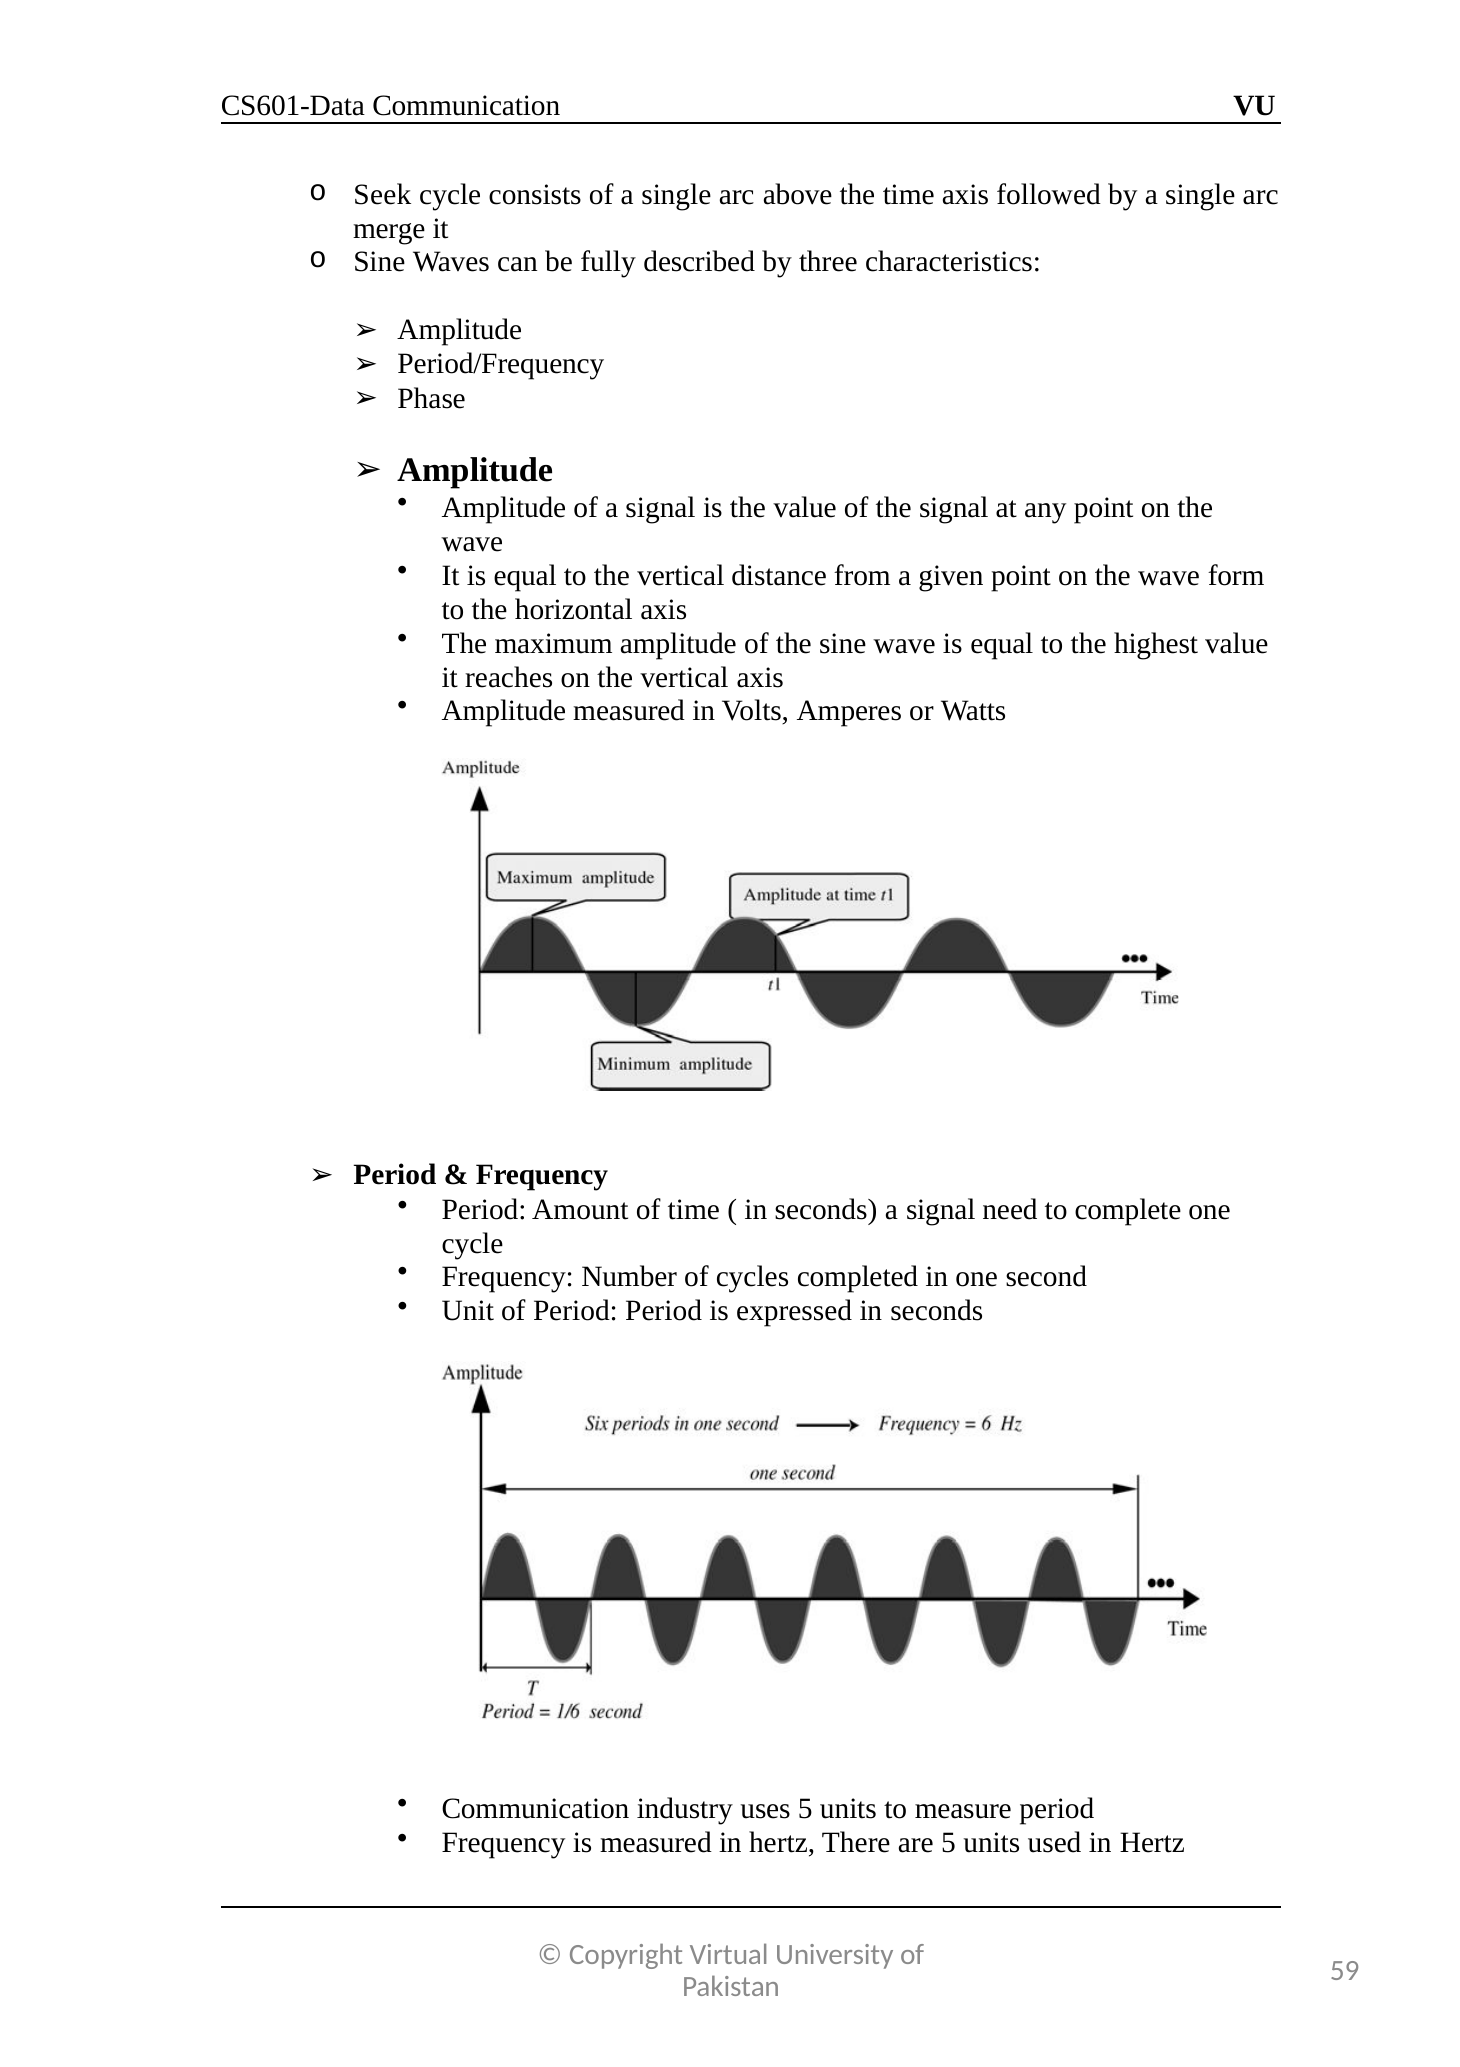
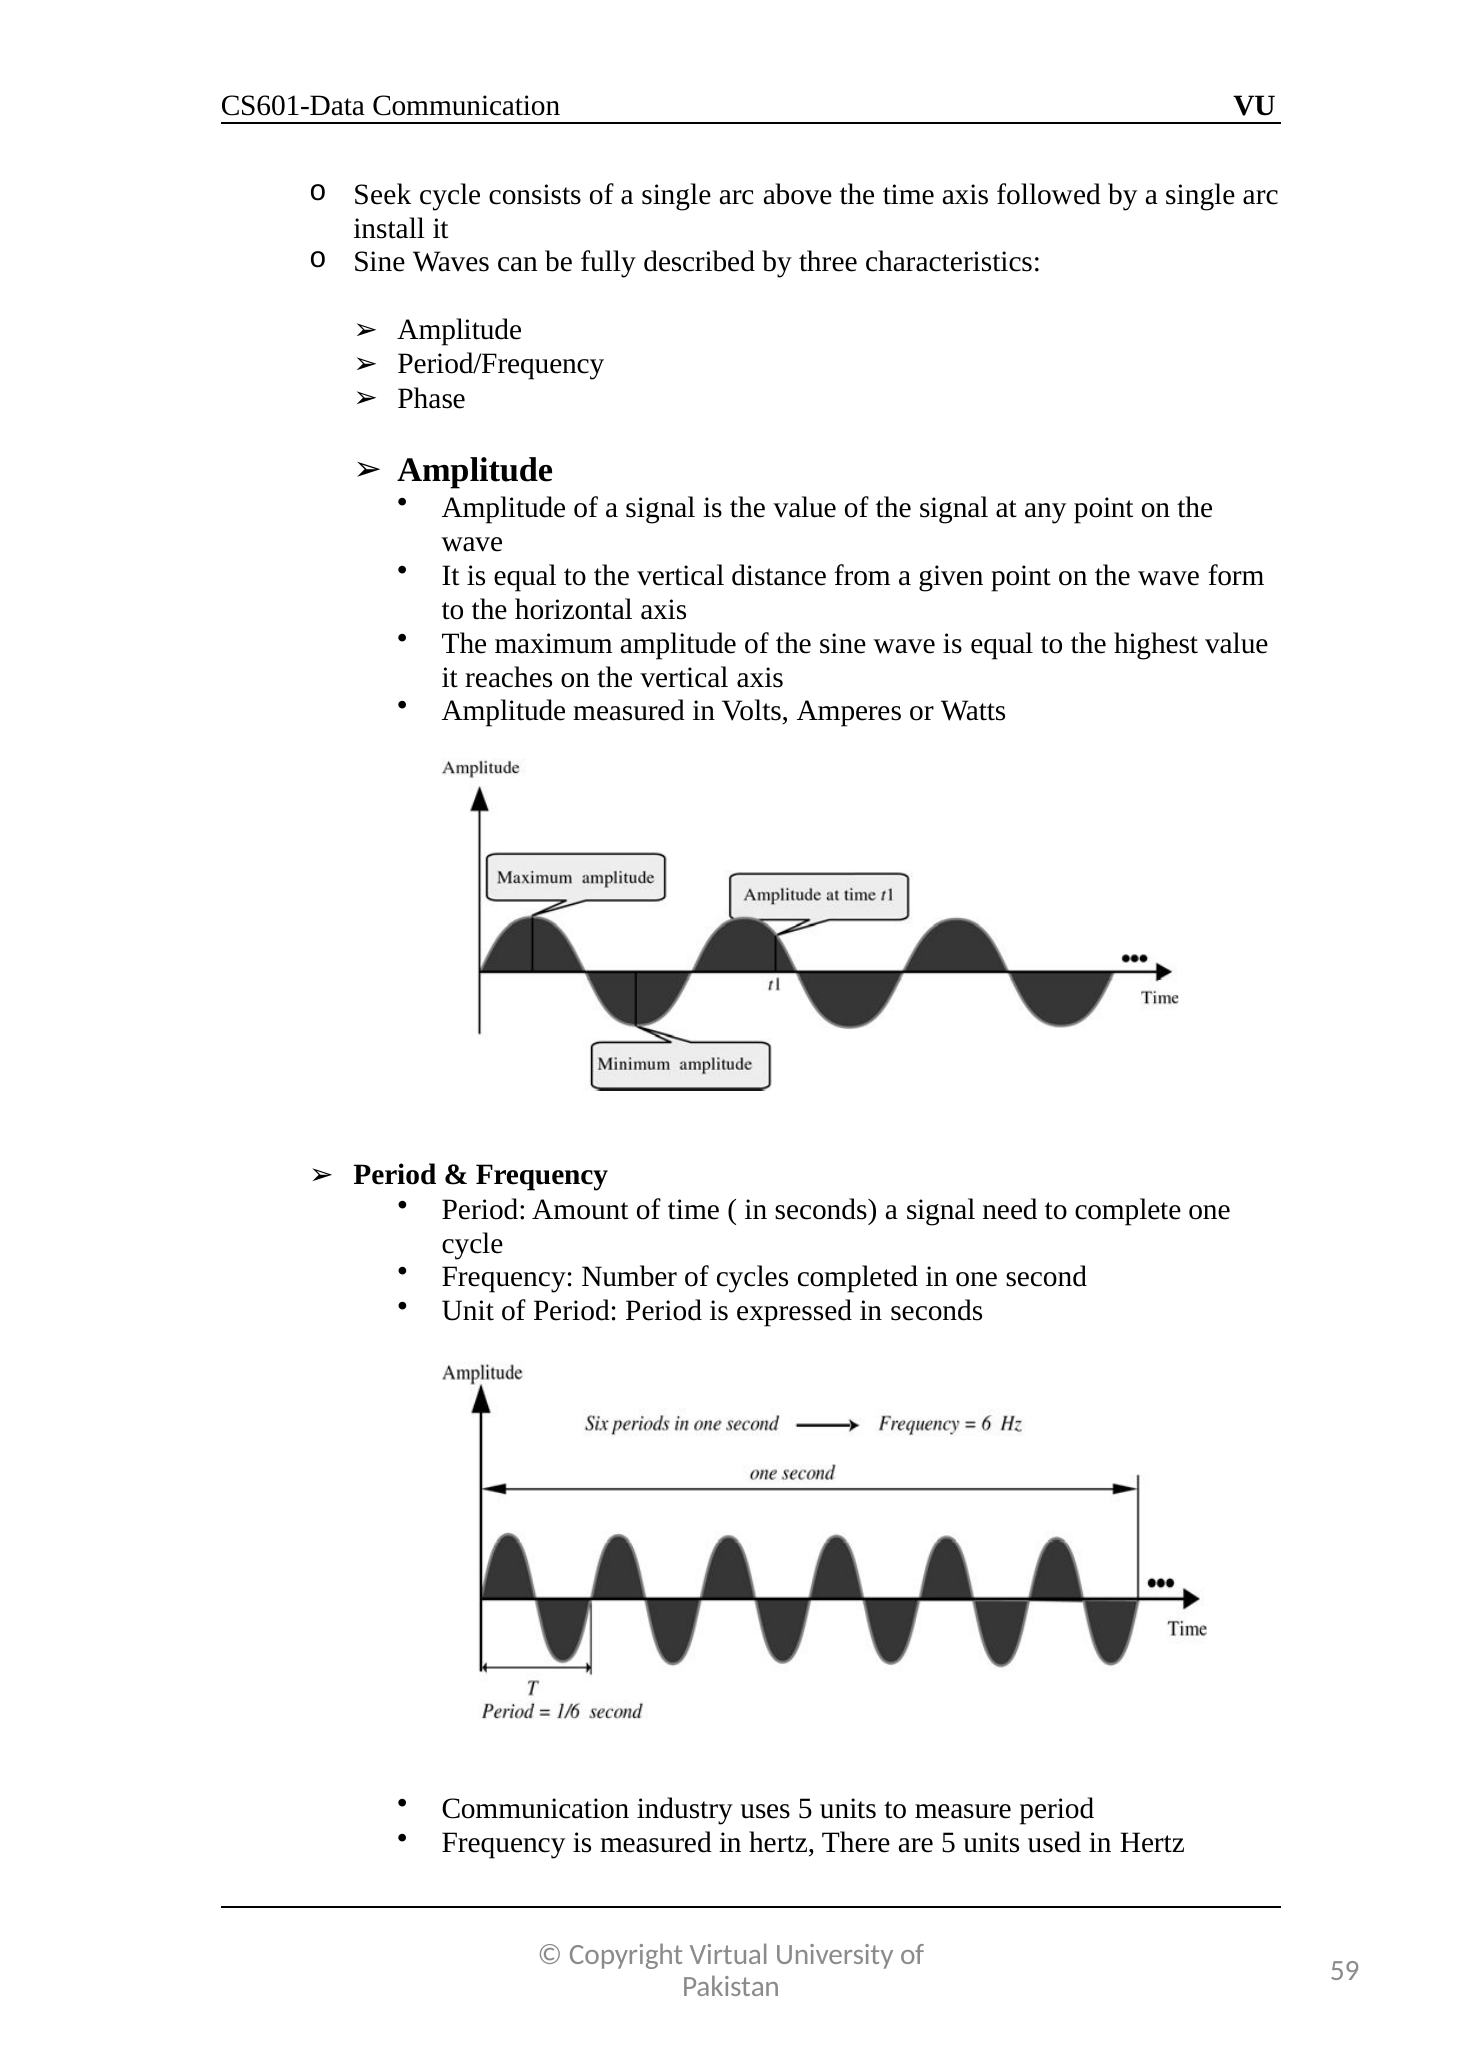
merge: merge -> install (389, 229)
